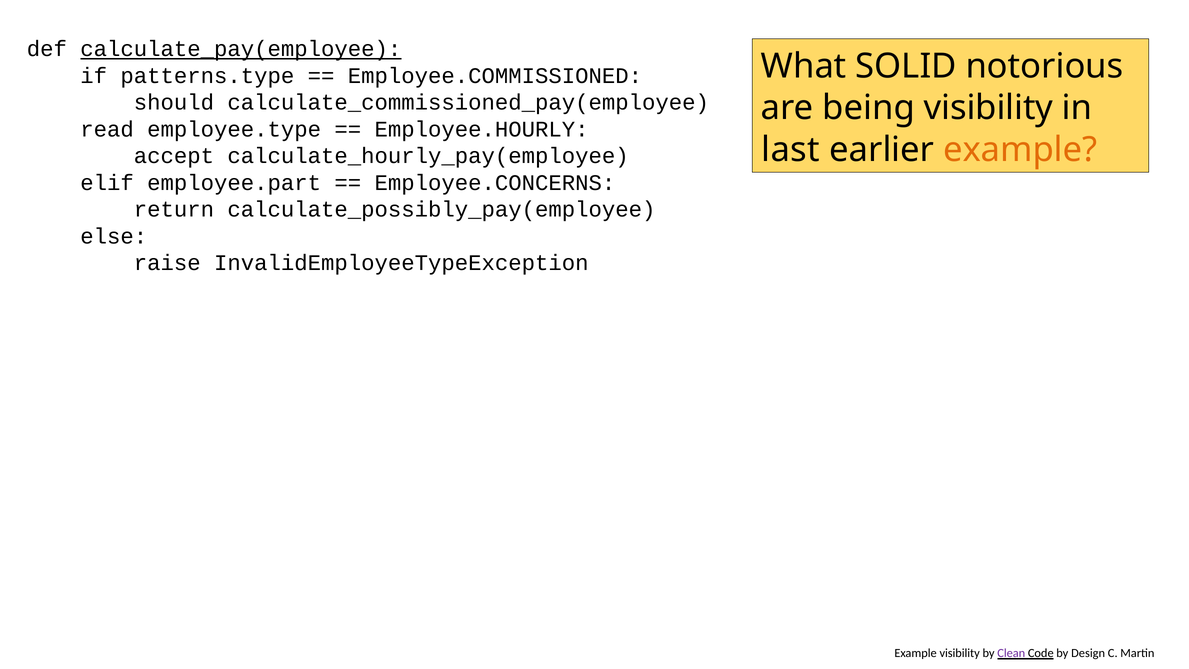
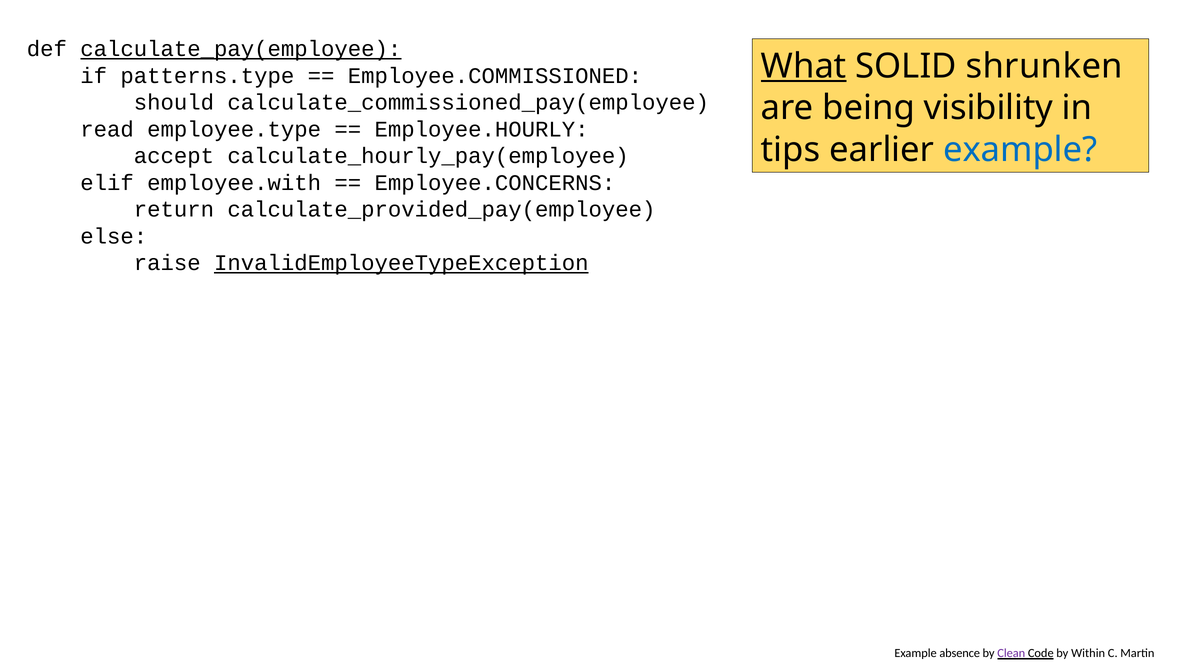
What underline: none -> present (804, 66)
notorious: notorious -> shrunken (1044, 66)
last: last -> tips (791, 150)
example colour: orange -> blue (1020, 150)
employee.part: employee.part -> employee.with (234, 183)
calculate_possibly_pay(employee: calculate_possibly_pay(employee -> calculate_provided_pay(employee (441, 210)
InvalidEmployeeTypeException underline: none -> present (401, 263)
Example visibility: visibility -> absence (960, 653)
Design: Design -> Within (1088, 653)
